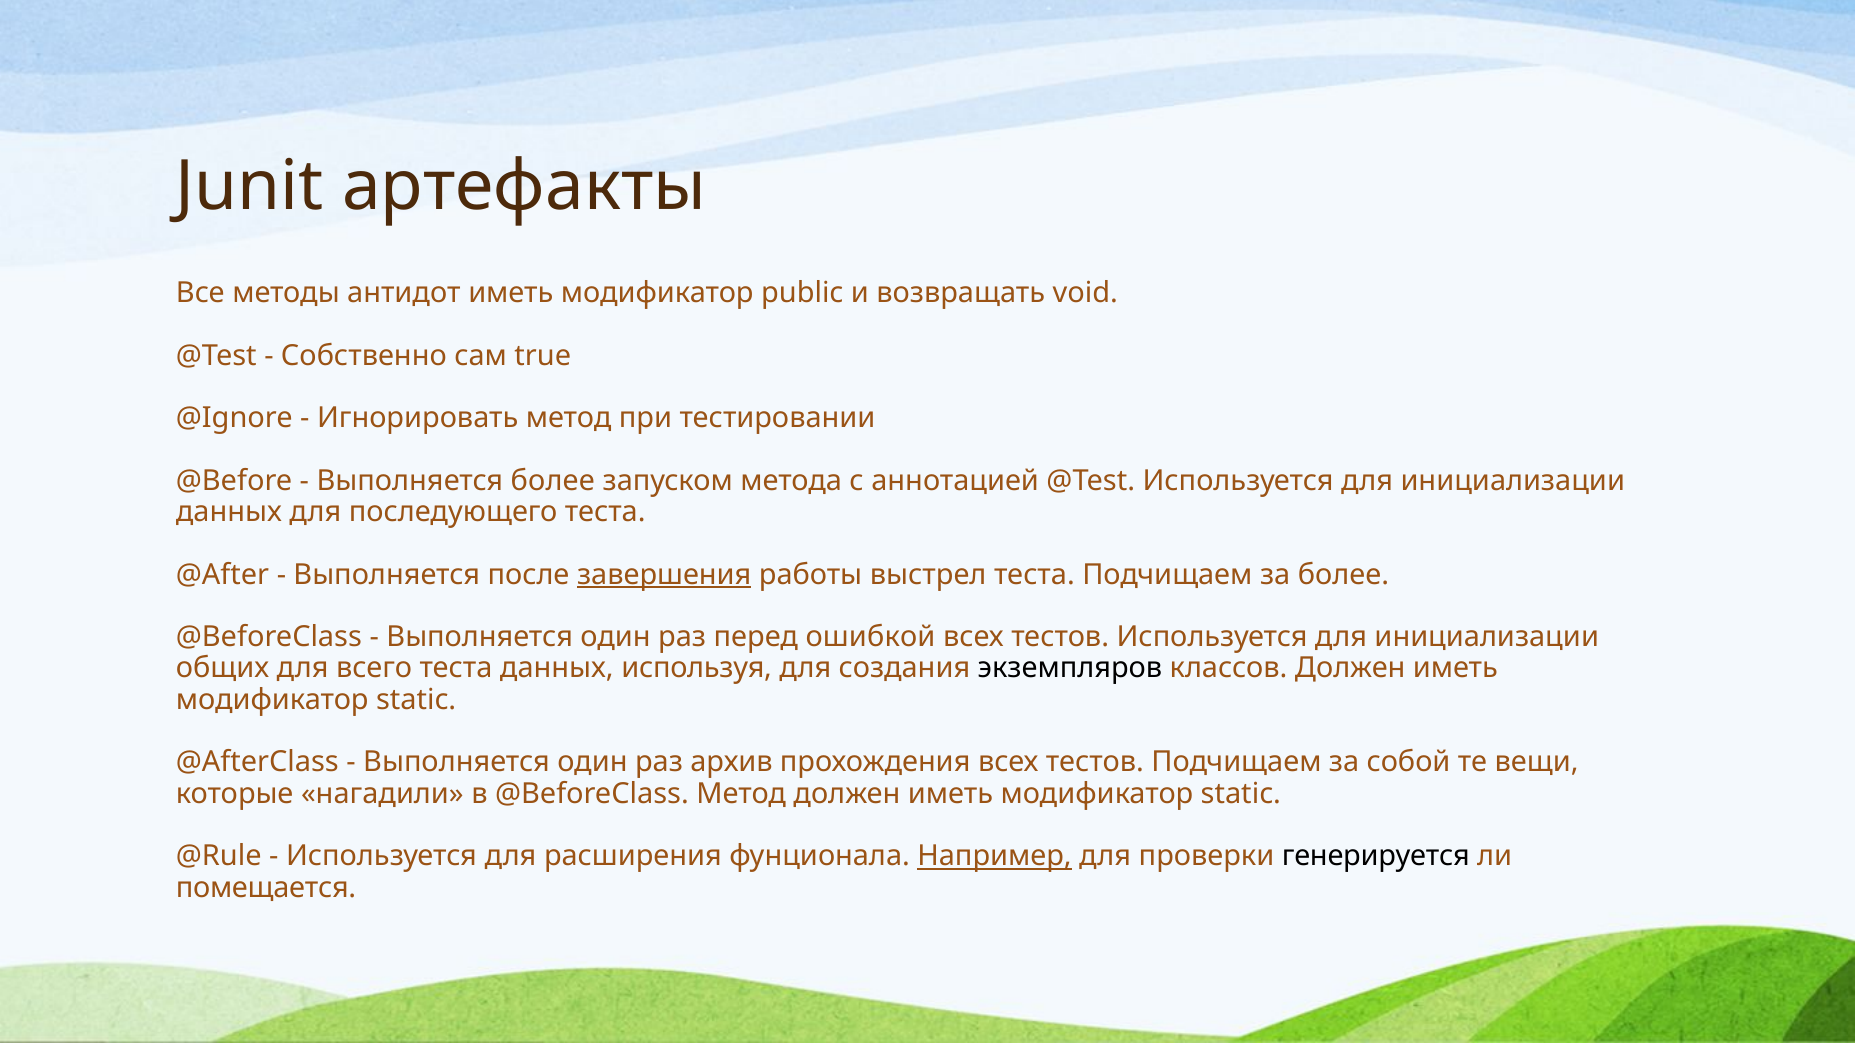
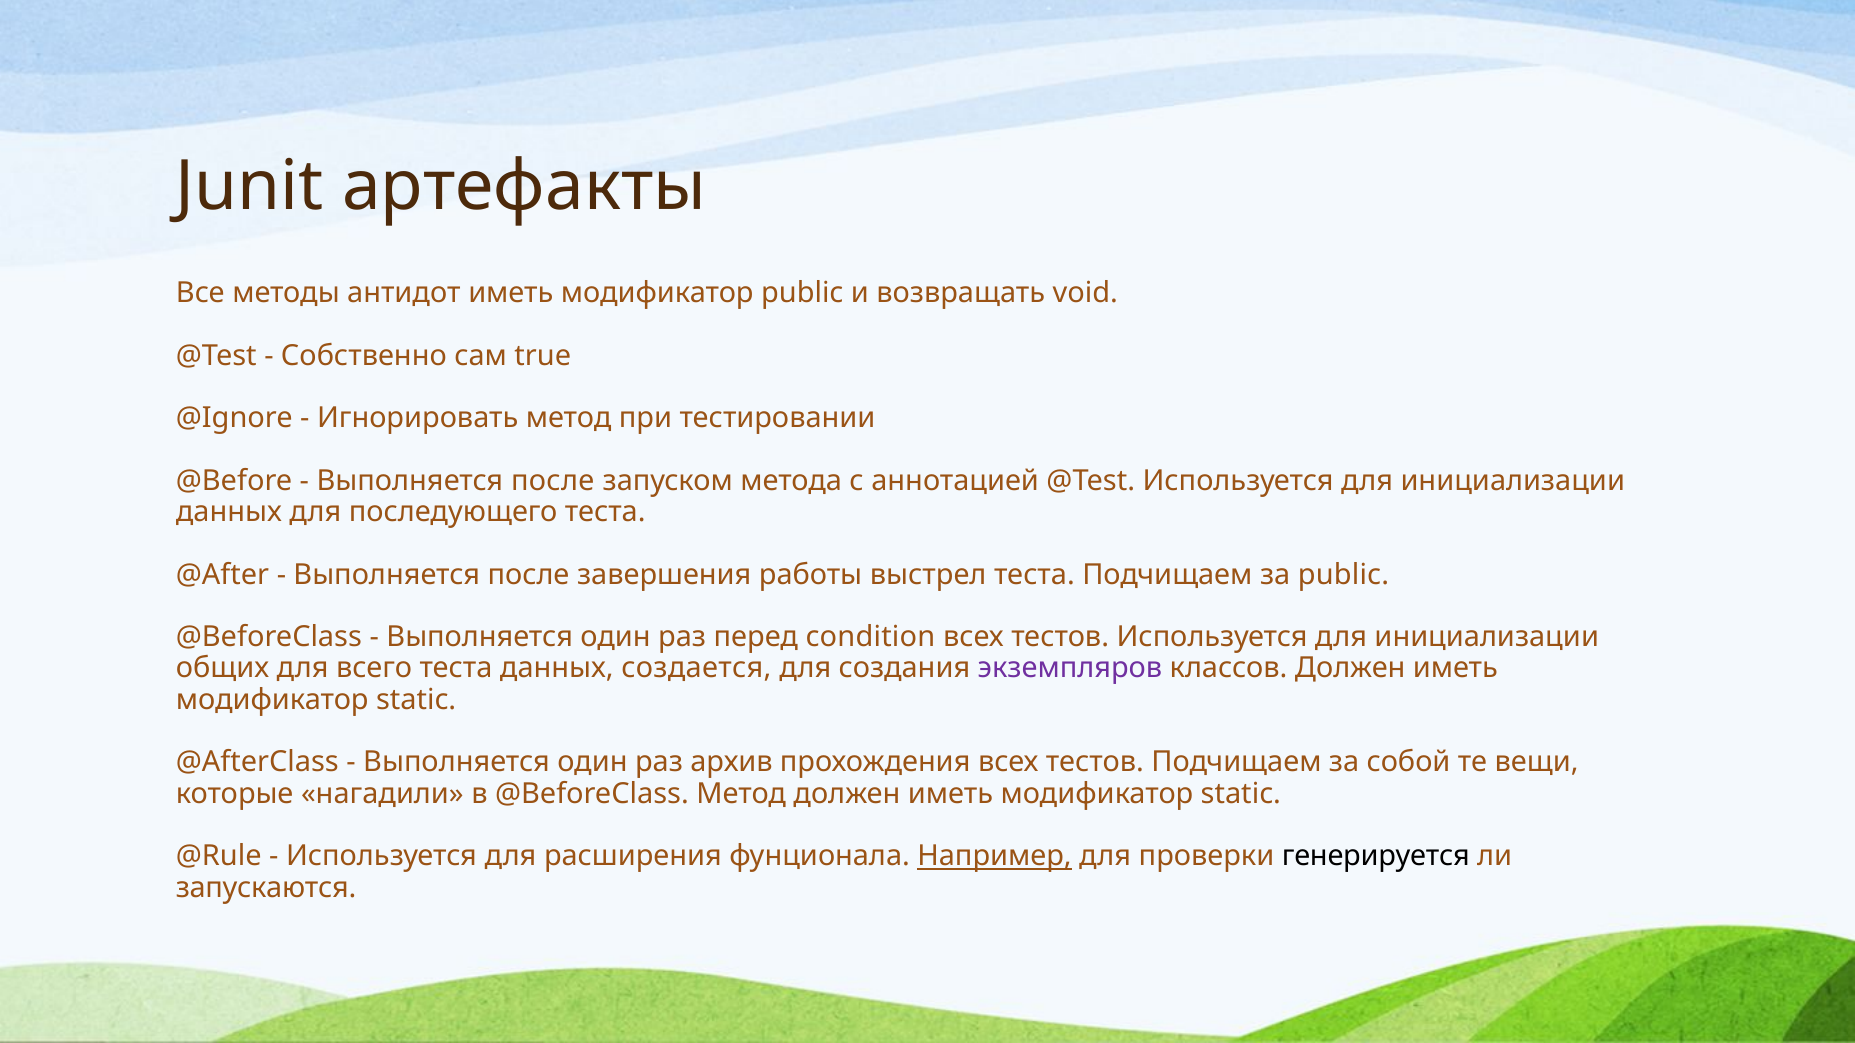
более: более -> после (553, 481)
завершения underline: present -> none (664, 575)
за более: более -> public (1343, 575)
ошибкой: ошибкой -> condition (870, 637)
используя: используя -> создается (696, 669)
экземпляров colour: black -> purple (1070, 669)
помещается: помещается -> запускаются (266, 888)
